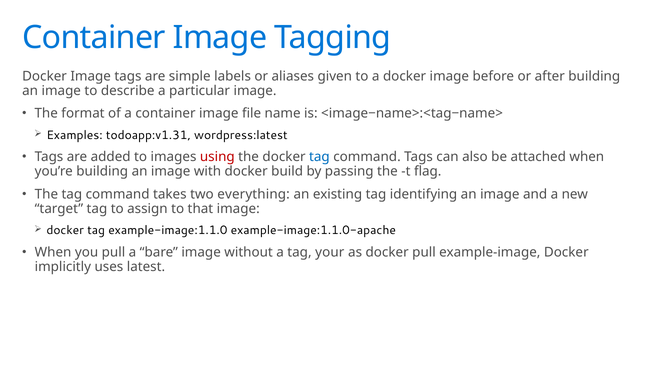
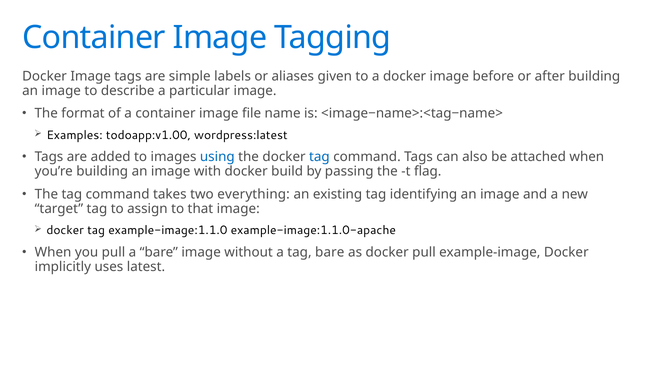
todoapp:v1.31: todoapp:v1.31 -> todoapp:v1.00 (148, 135)
using colour: red -> blue (217, 157)
tag your: your -> bare (330, 252)
